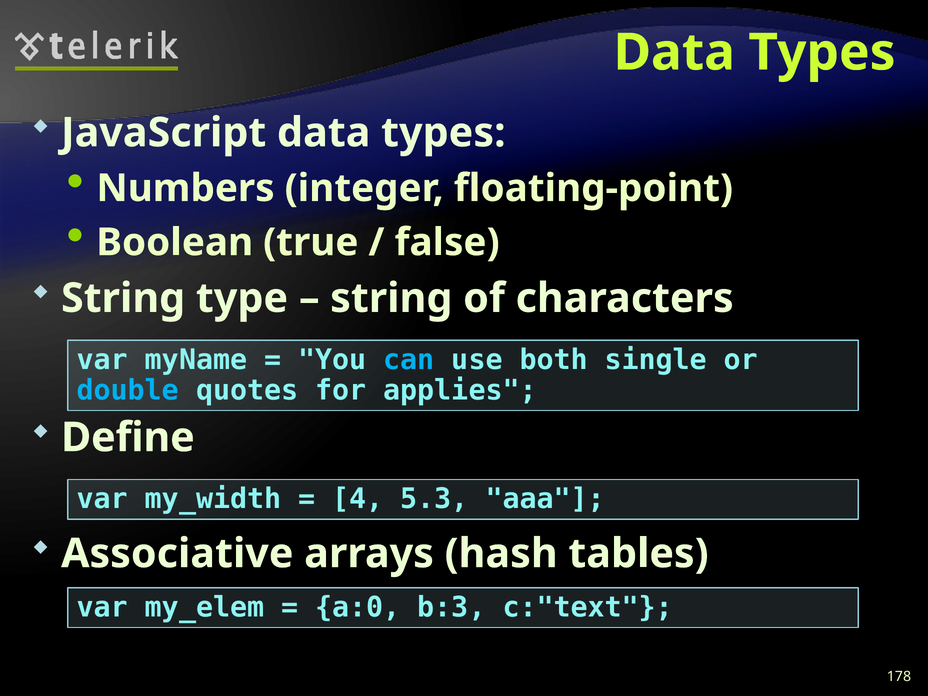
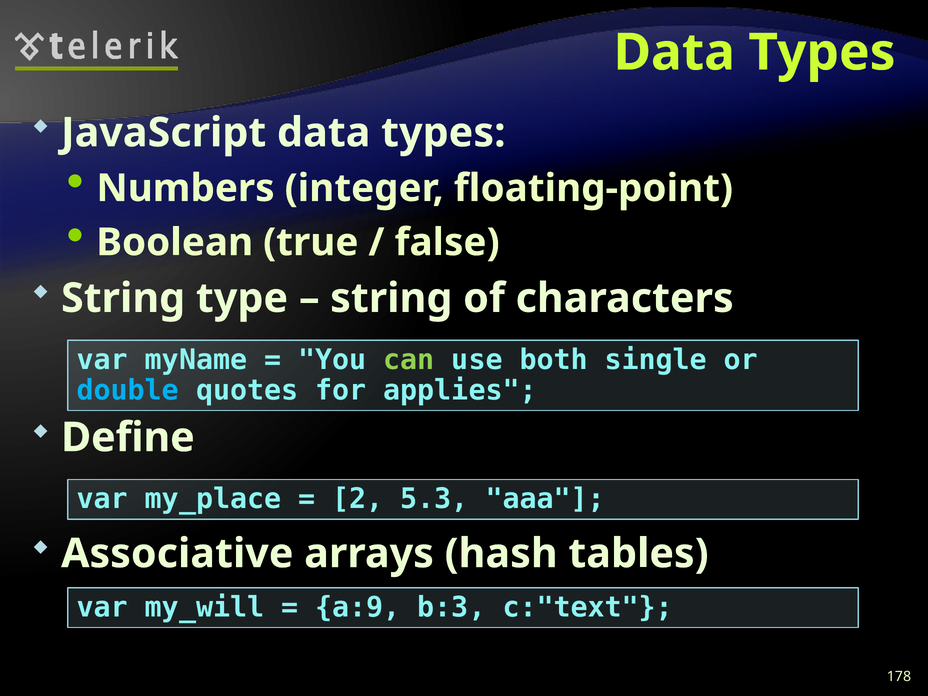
can colour: light blue -> light green (409, 360)
my_width: my_width -> my_place (213, 499)
4: 4 -> 2 (358, 499)
my_elem: my_elem -> my_will (205, 607)
a:0: a:0 -> a:9 (358, 607)
